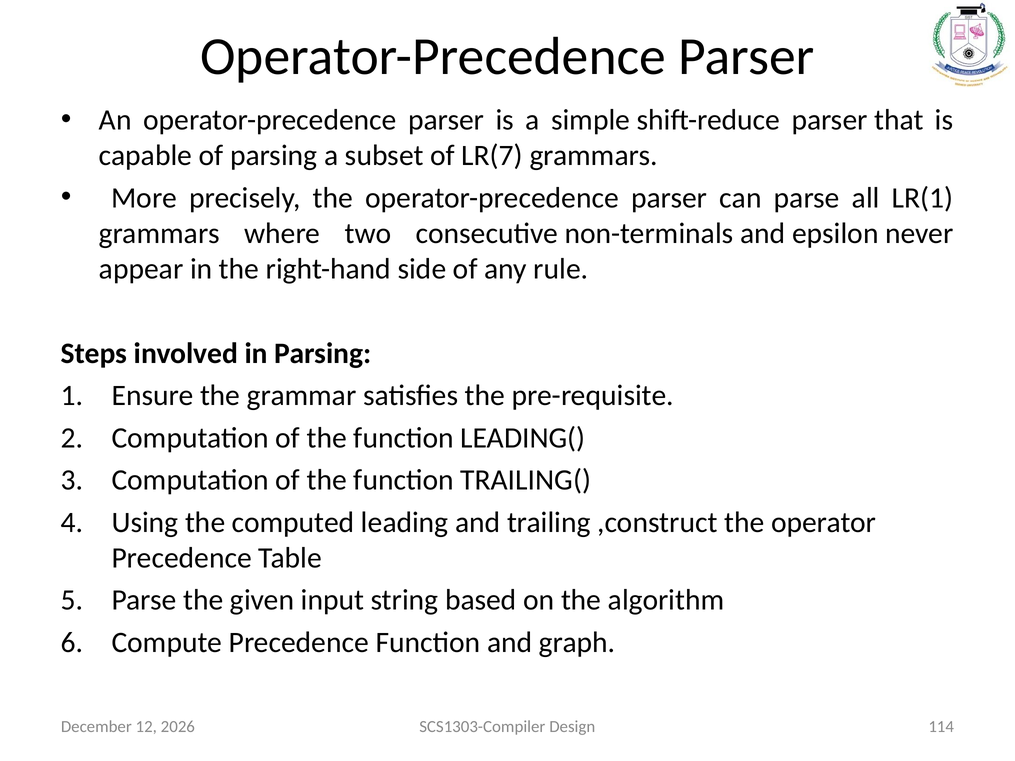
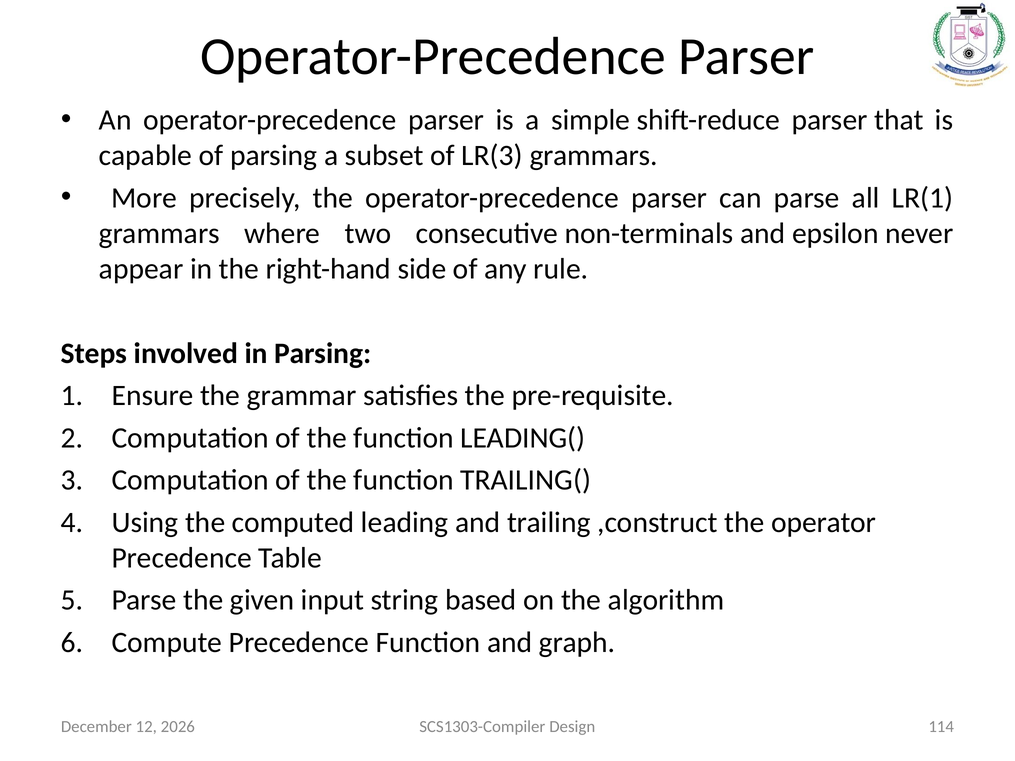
LR(7: LR(7 -> LR(3 (492, 156)
